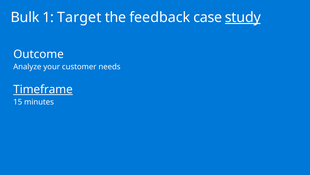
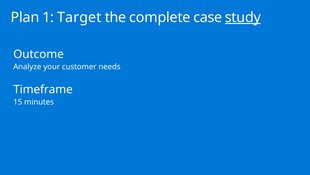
Bulk: Bulk -> Plan (25, 17)
feedback: feedback -> complete (160, 17)
Timeframe underline: present -> none (43, 89)
